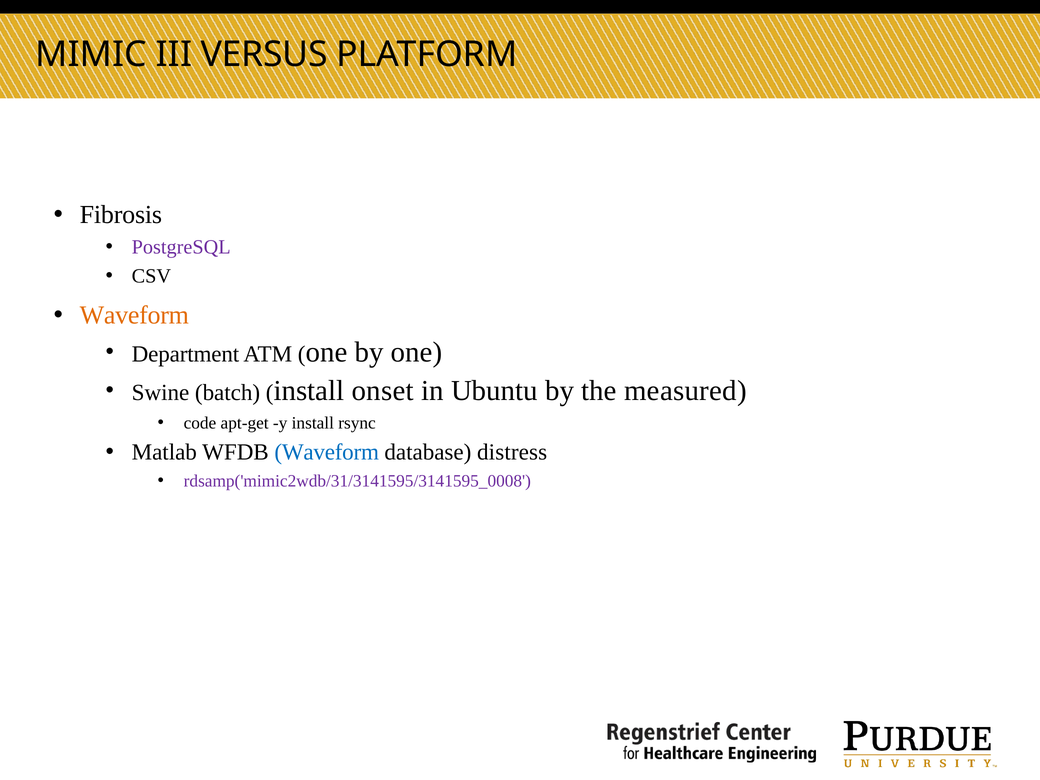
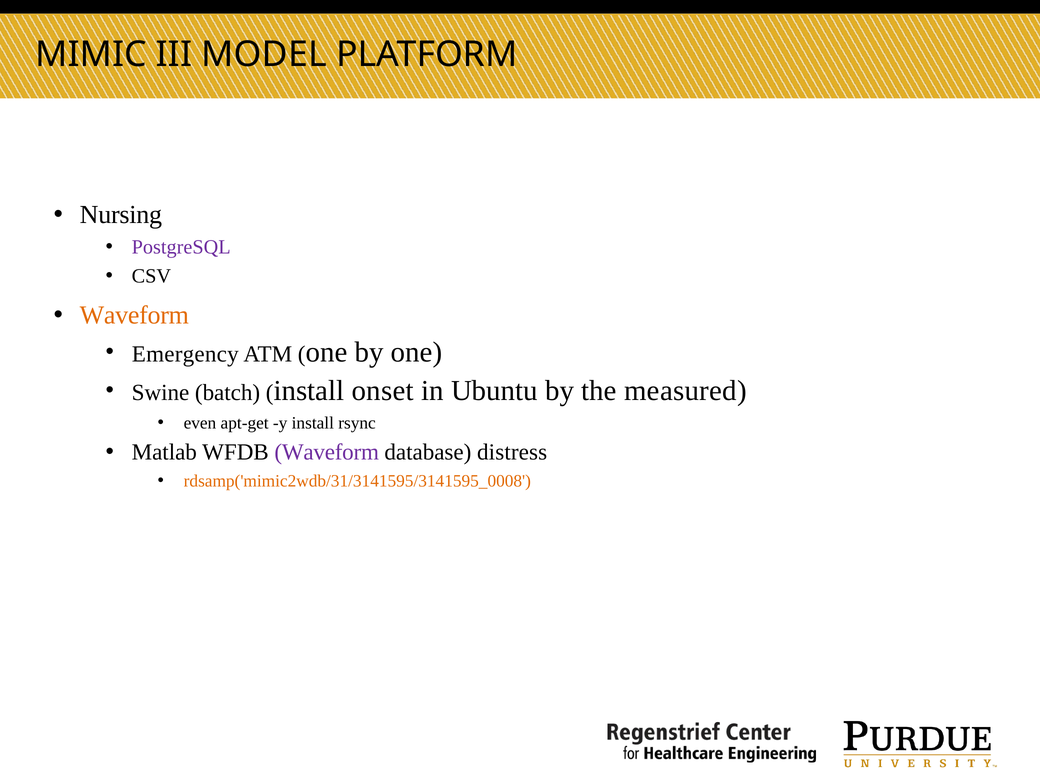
VERSUS: VERSUS -> MODEL (264, 54)
Fibrosis: Fibrosis -> Nursing (121, 215)
Department: Department -> Emergency (185, 354)
code: code -> even (200, 423)
Waveform colour: blue -> purple (327, 452)
rdsamp('mimic2wdb/31/3141595/3141595_0008 colour: purple -> orange (357, 481)
